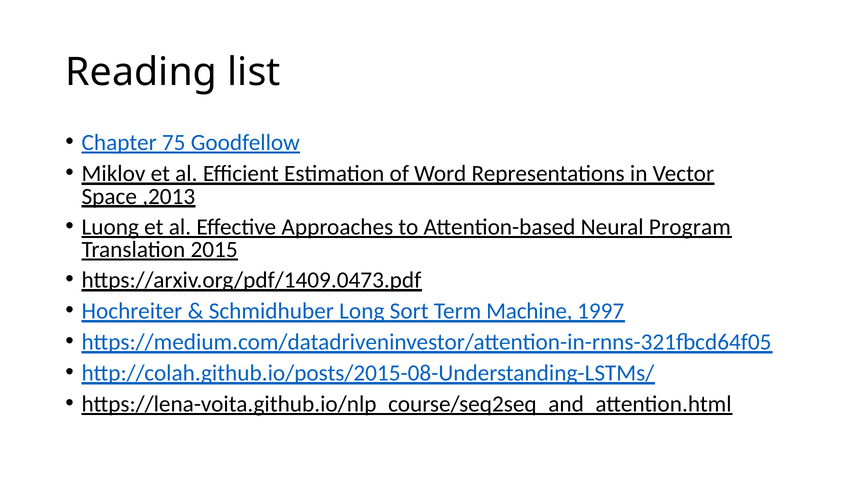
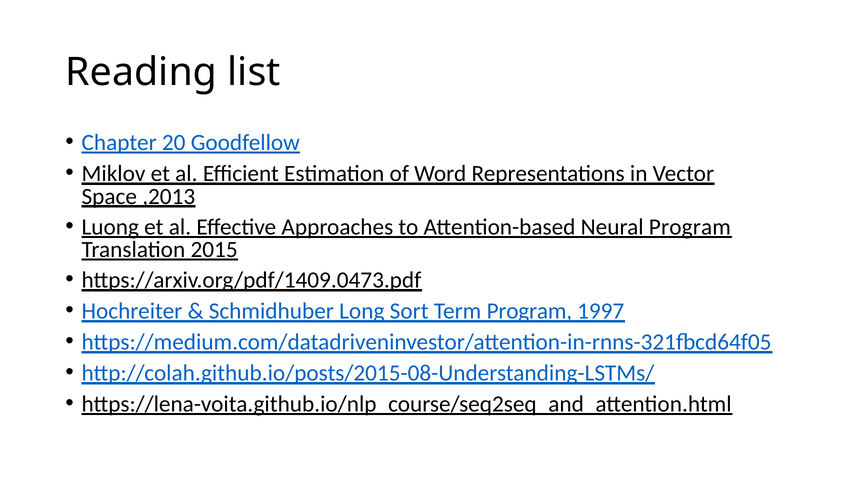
75: 75 -> 20 (174, 143)
Term Machine: Machine -> Program (529, 311)
